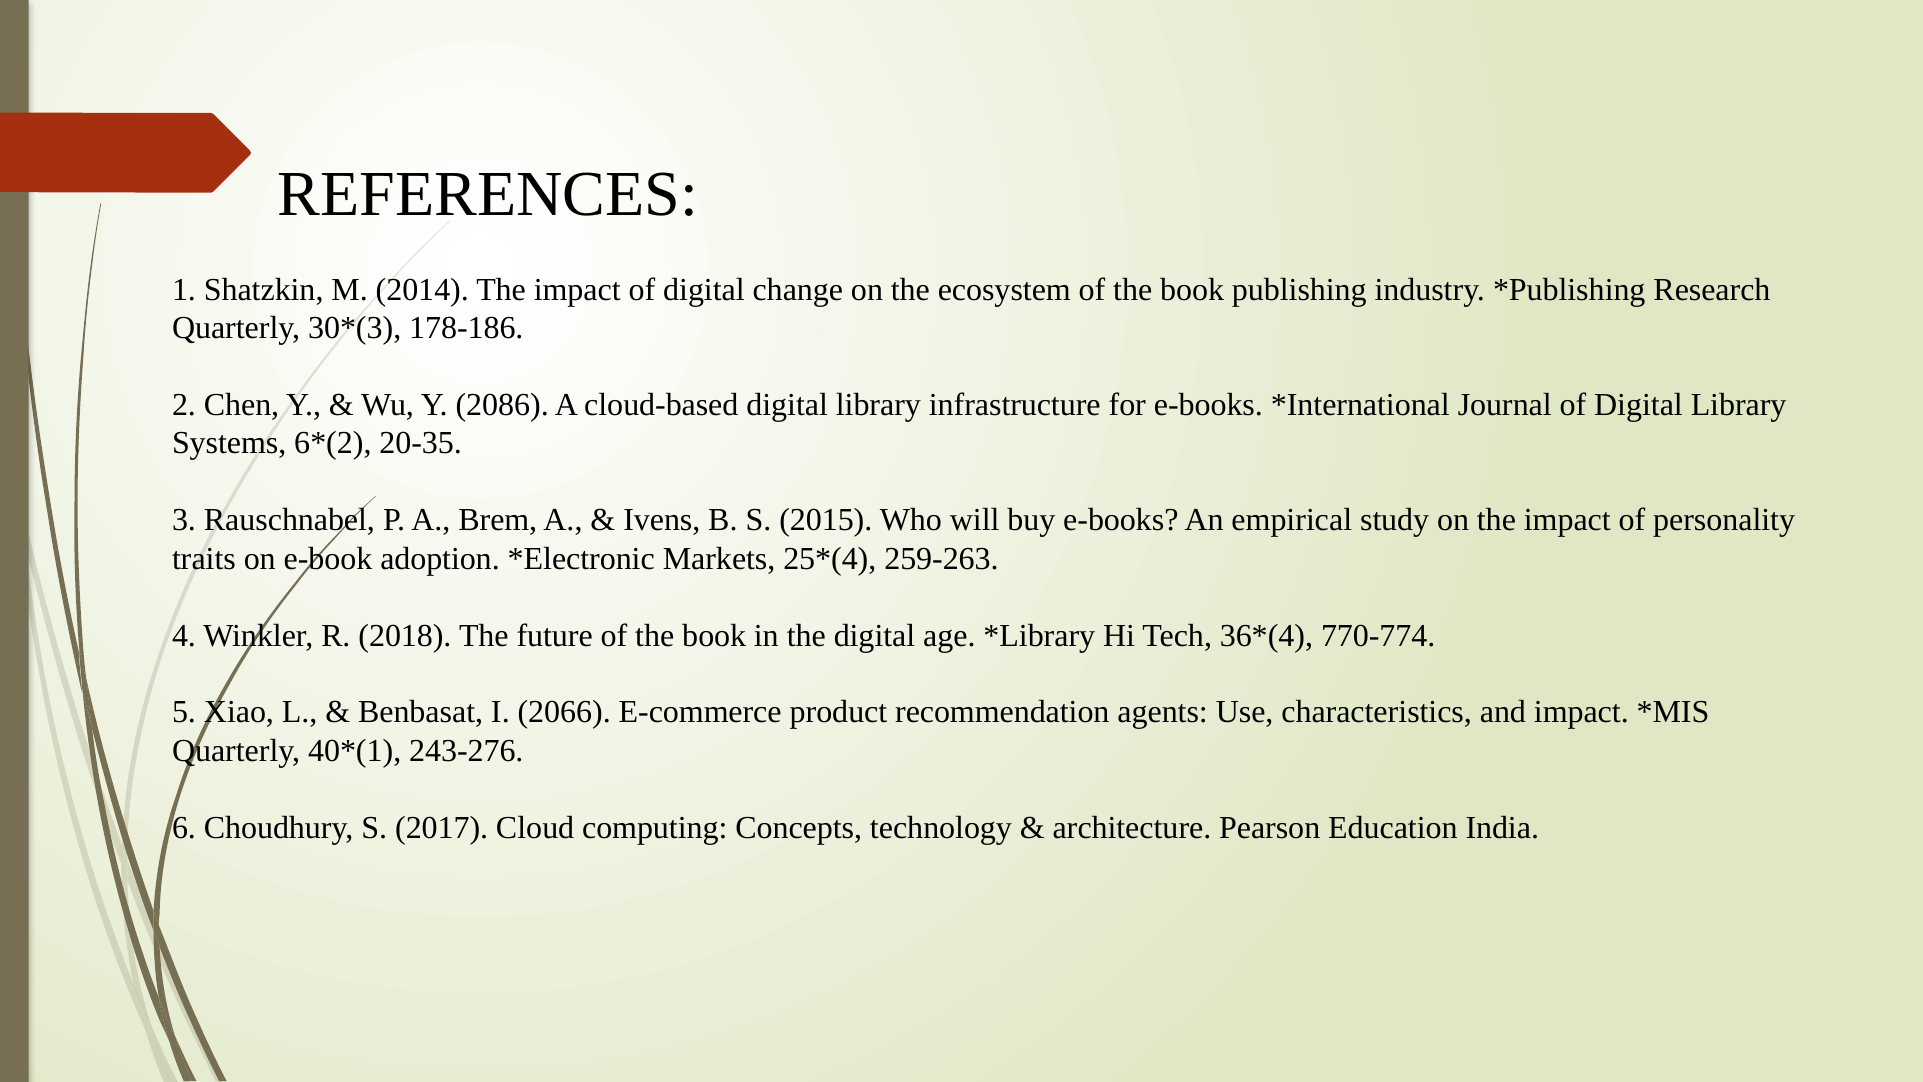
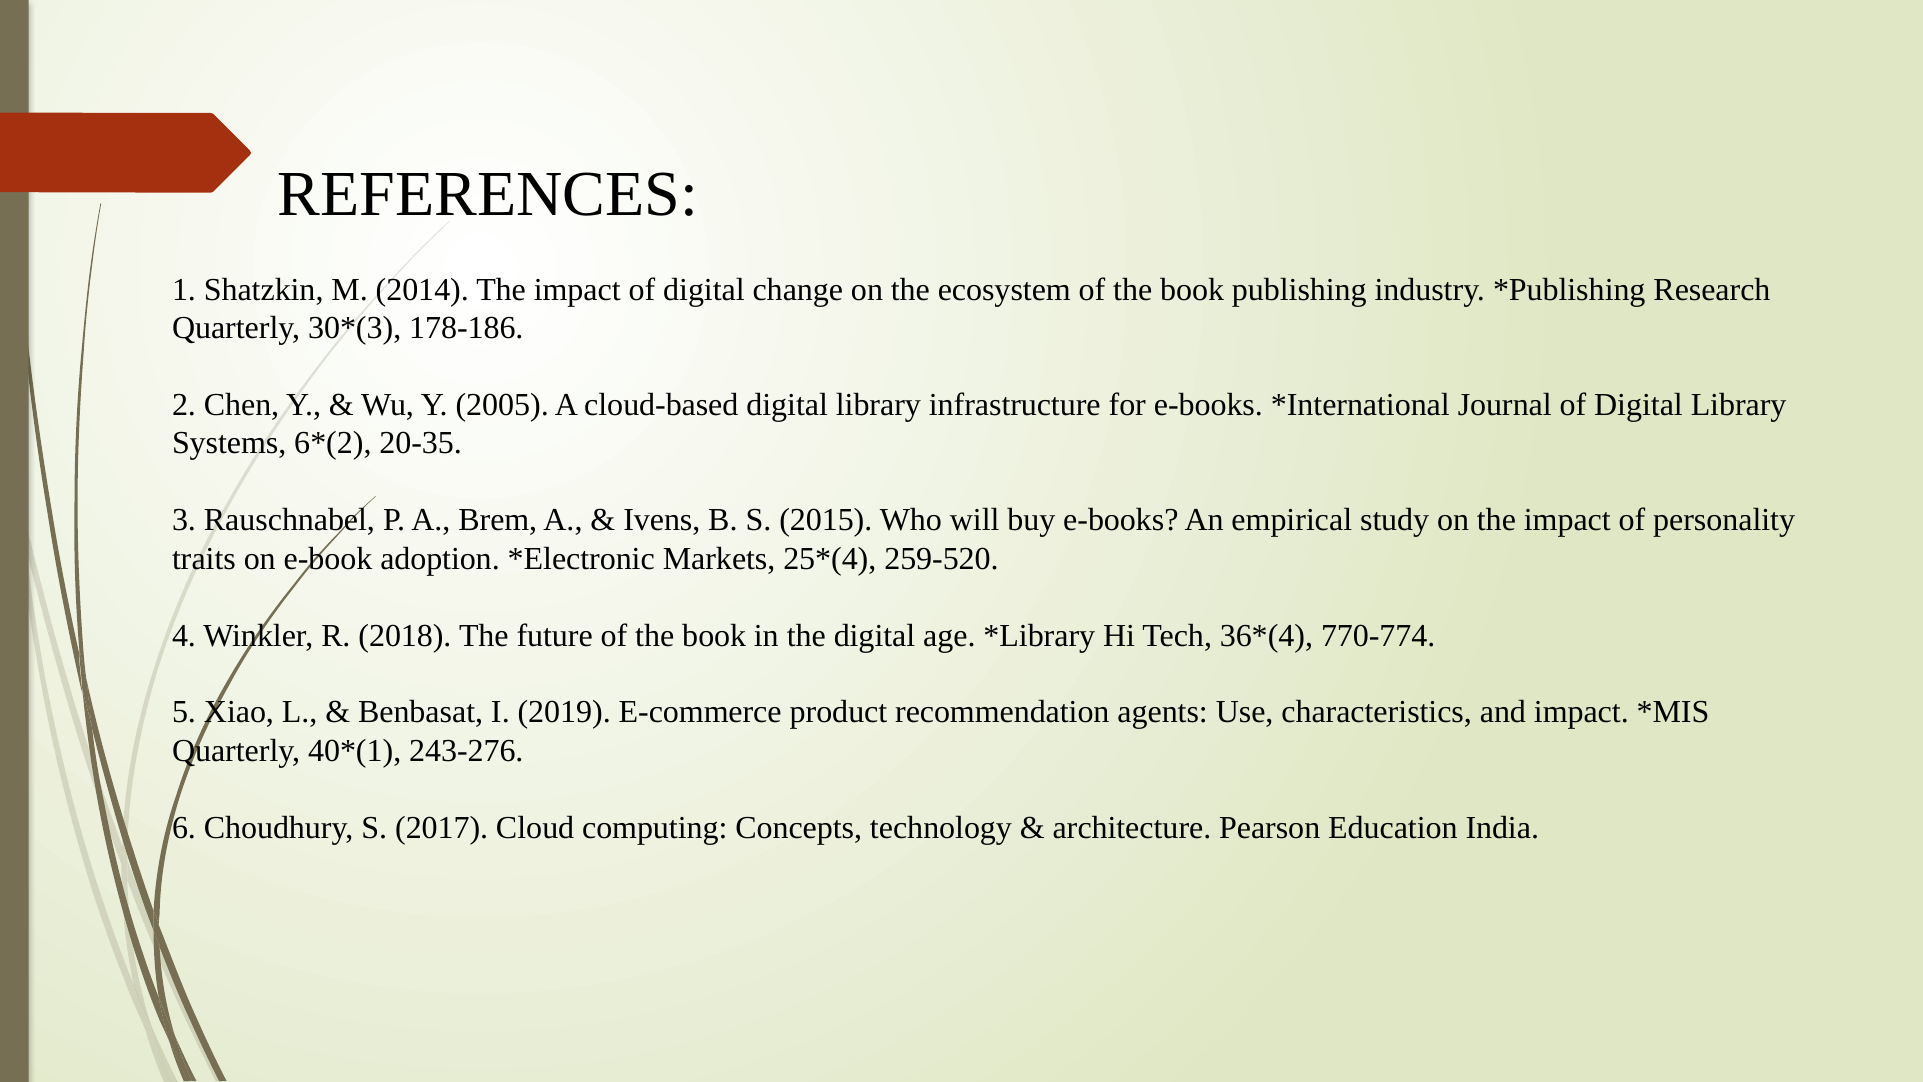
2086: 2086 -> 2005 (502, 405)
259-263: 259-263 -> 259-520 (941, 558)
2066: 2066 -> 2019 (564, 712)
